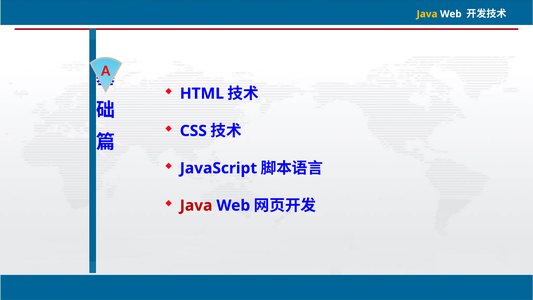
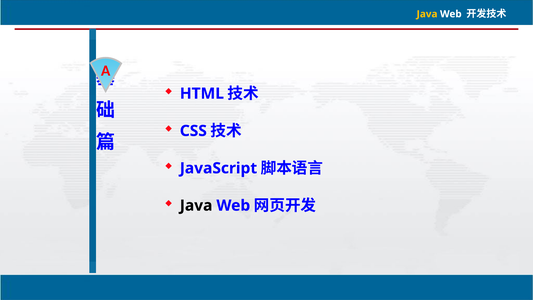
Java colour: red -> black (196, 205)
